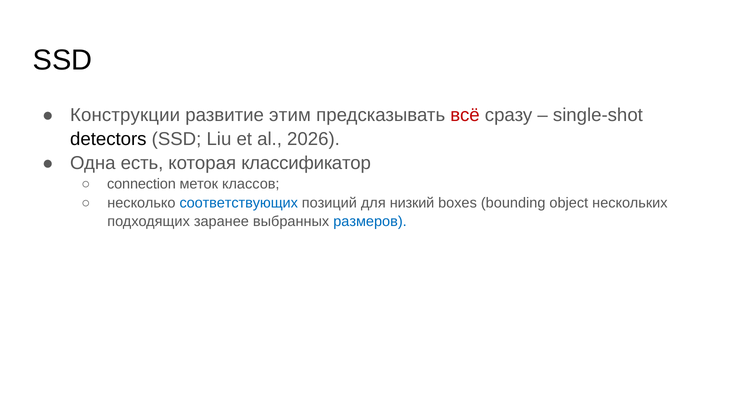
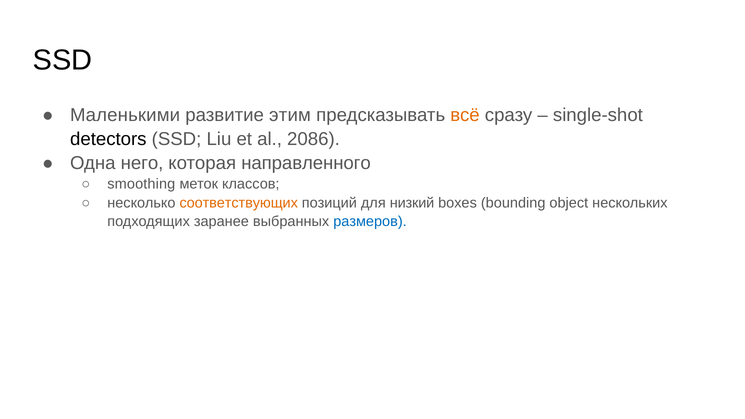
Конструкции: Конструкции -> Маленькими (125, 115)
всё colour: red -> orange (465, 115)
2026: 2026 -> 2086 (313, 139)
есть: есть -> него (142, 163)
классификатор: классификатор -> направленного (306, 163)
connection: connection -> smoothing (141, 184)
соответствующих colour: blue -> orange (239, 203)
